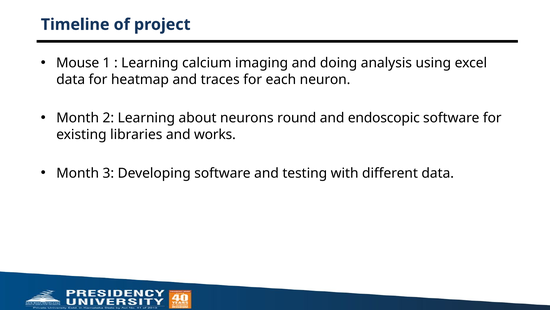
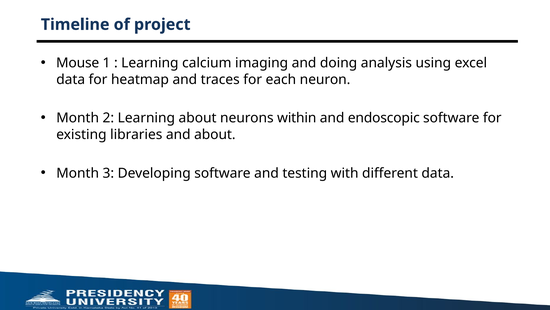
round: round -> within (297, 118)
and works: works -> about (215, 134)
